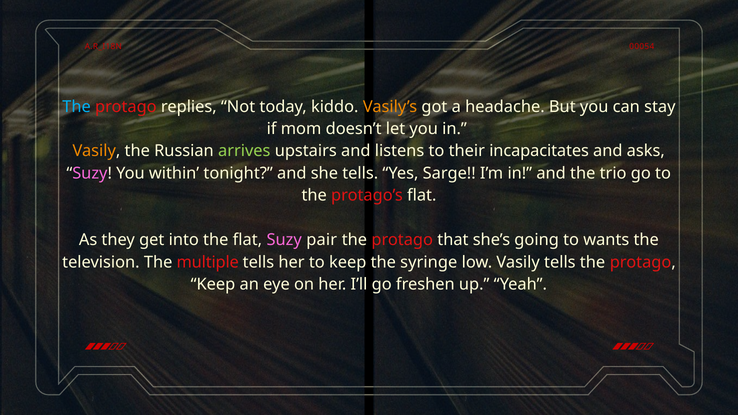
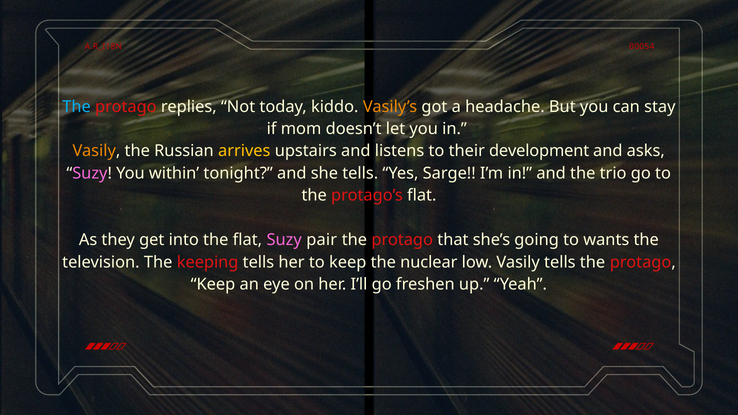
arrives colour: light green -> yellow (244, 151)
incapacitates: incapacitates -> development (539, 151)
multiple: multiple -> keeping (208, 262)
syringe: syringe -> nuclear (429, 262)
